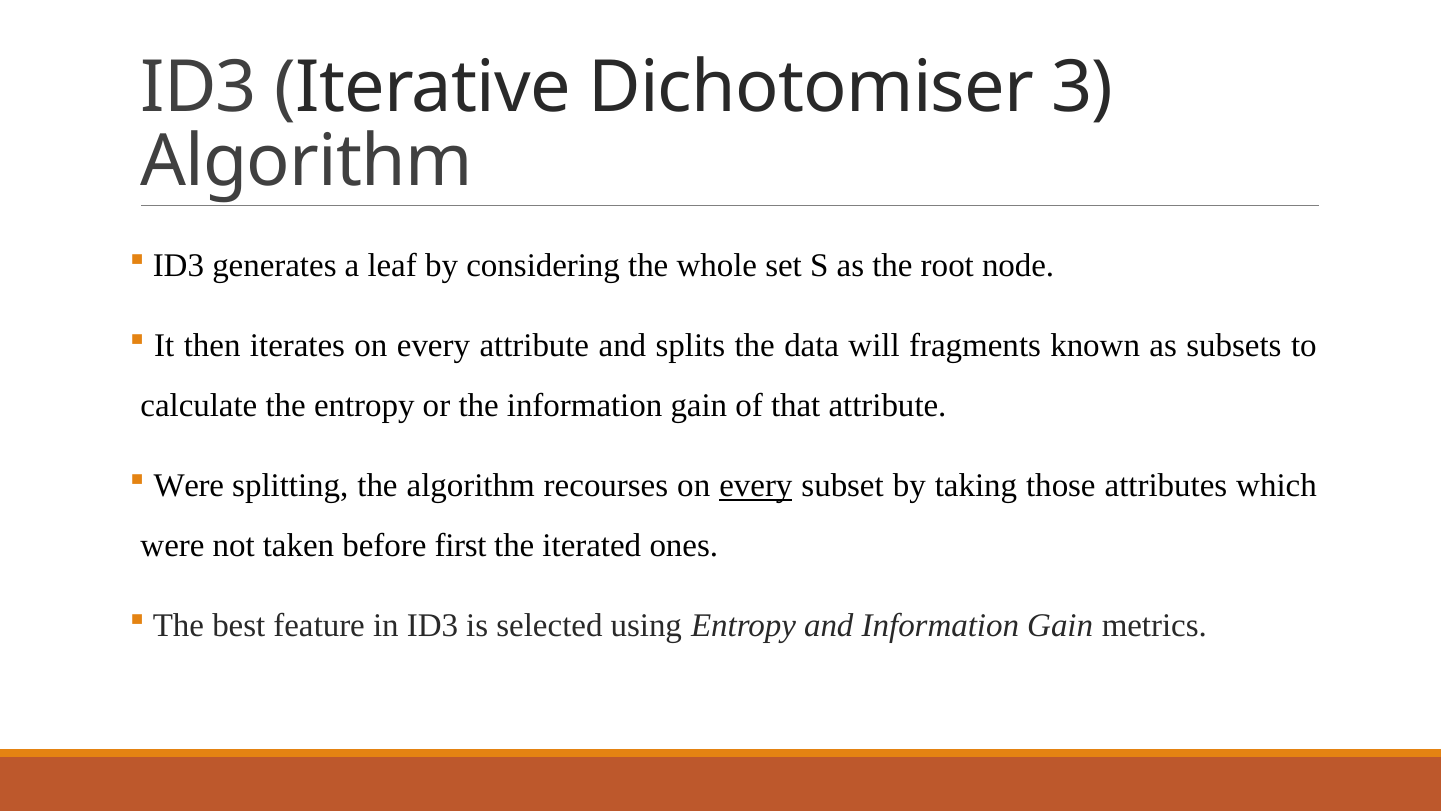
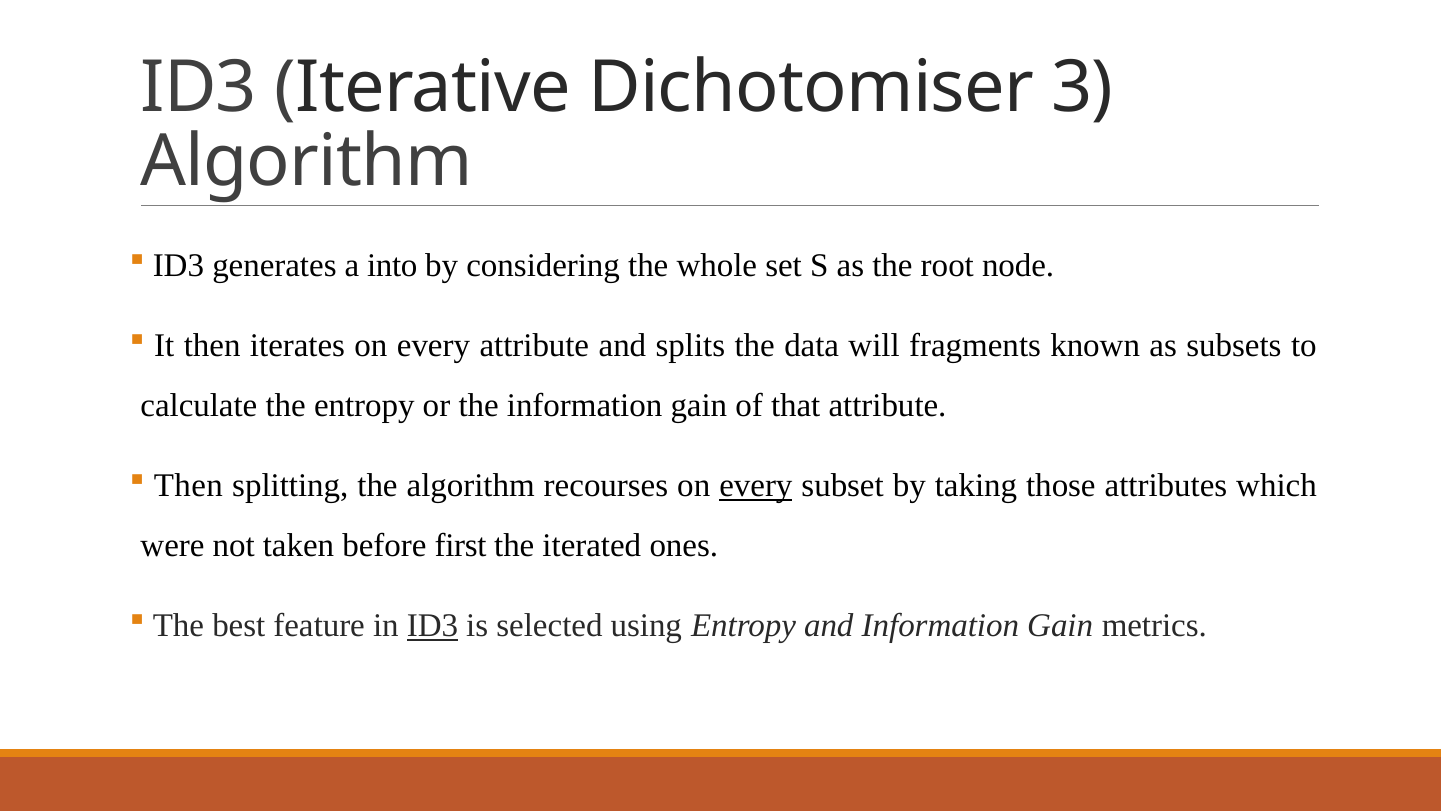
leaf: leaf -> into (392, 265)
Were: Were -> Then (188, 486)
ID3 underline: none -> present (433, 625)
